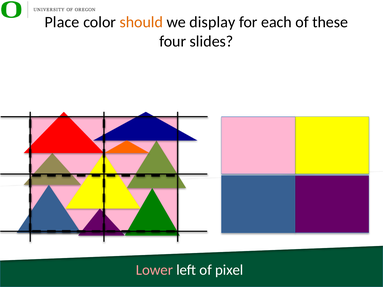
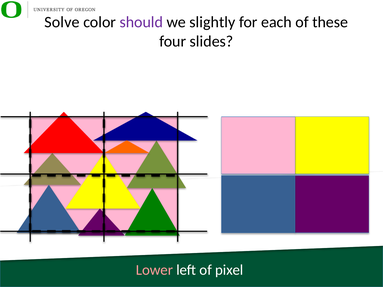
Place: Place -> Solve (62, 22)
should colour: orange -> purple (141, 22)
display: display -> slightly (212, 22)
